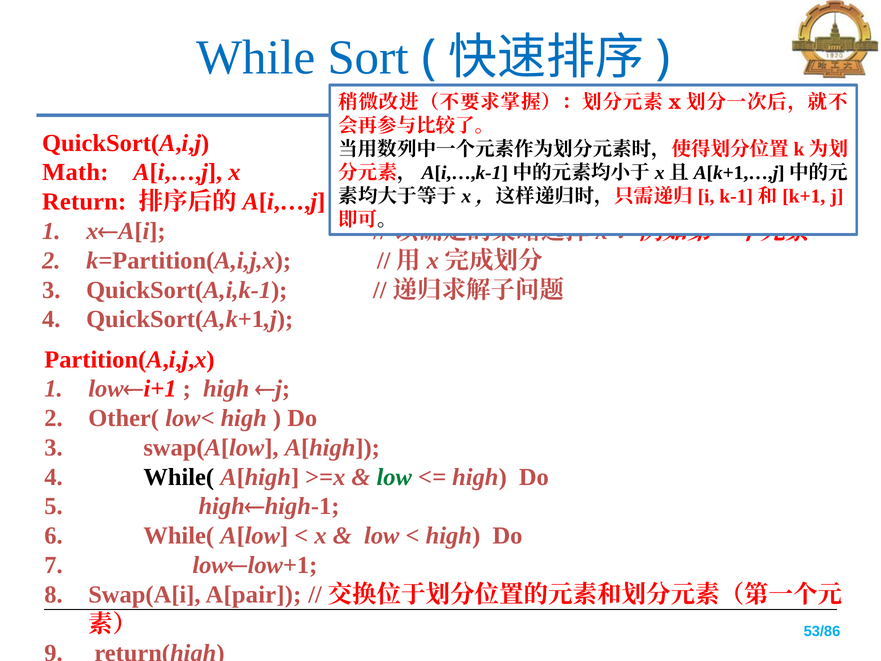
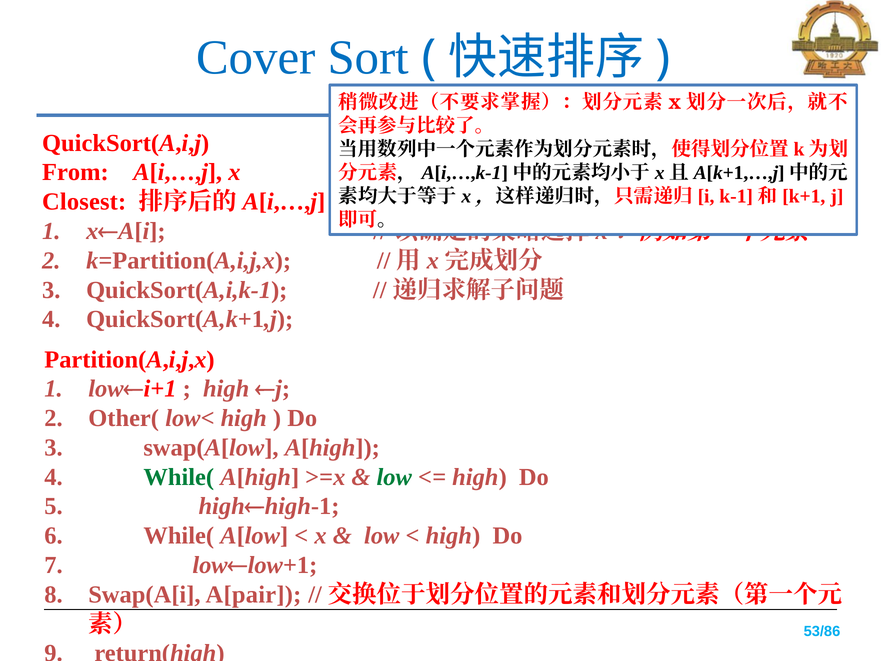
While: While -> Cover (256, 58)
Math: Math -> From (75, 172)
Return: Return -> Closest (84, 202)
While( colour: black -> green (179, 477)
